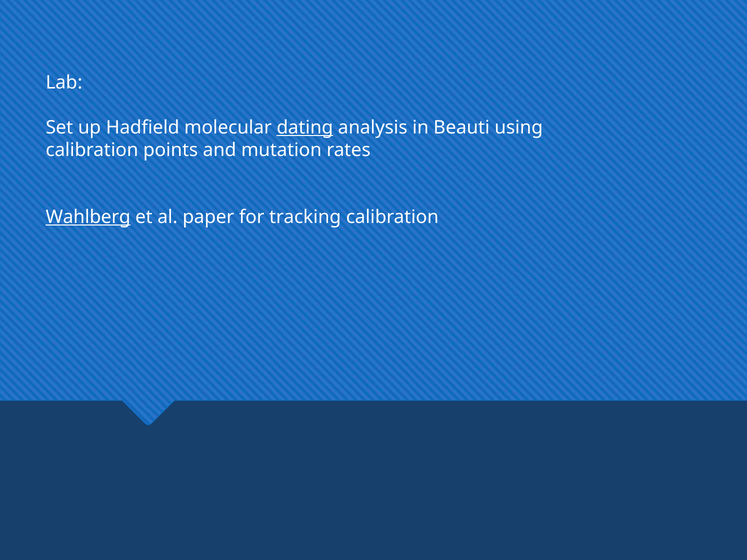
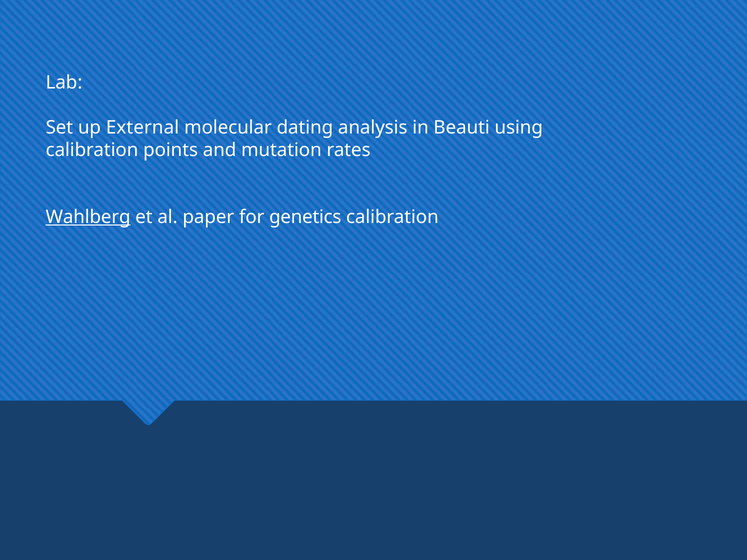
Hadfield: Hadfield -> External (143, 128)
dating underline: present -> none (305, 128)
tracking: tracking -> genetics (305, 217)
